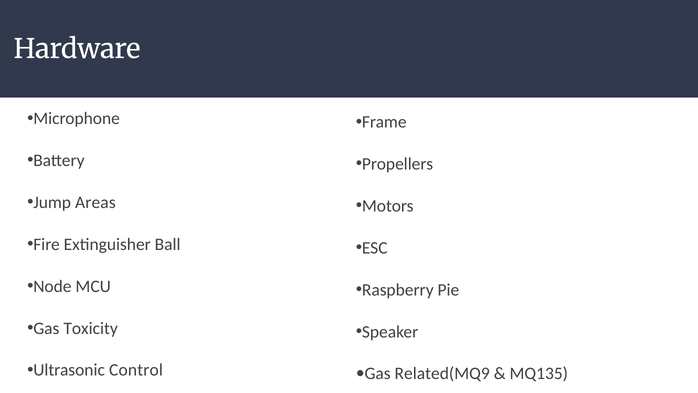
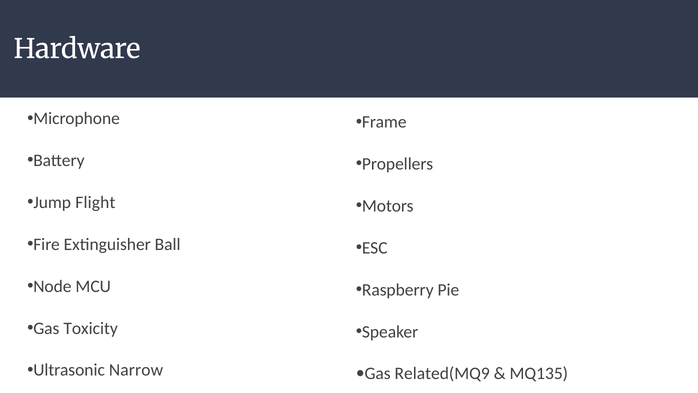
Areas: Areas -> Flight (95, 202)
Control: Control -> Narrow (136, 370)
